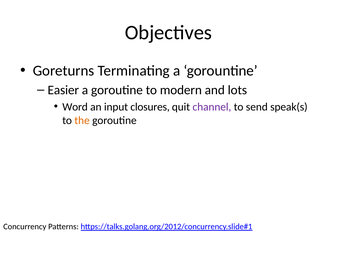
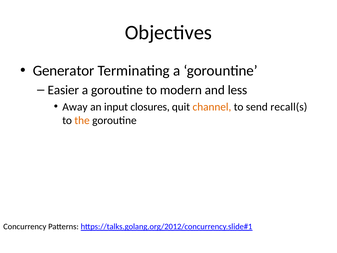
Goreturns: Goreturns -> Generator (64, 71)
lots: lots -> less (237, 90)
Word: Word -> Away (75, 107)
channel colour: purple -> orange (212, 107)
speak(s: speak(s -> recall(s (289, 107)
